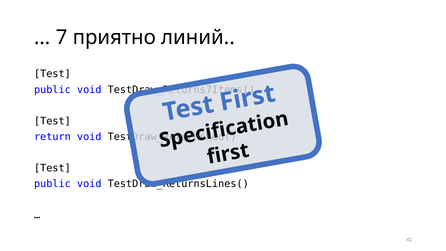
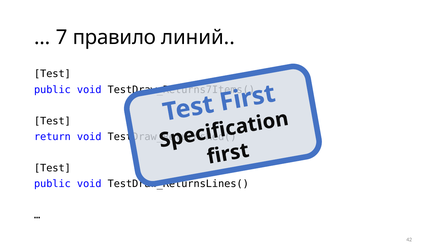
приятно: приятно -> правило (114, 37)
